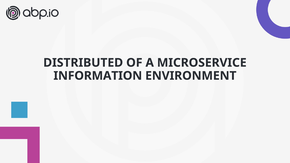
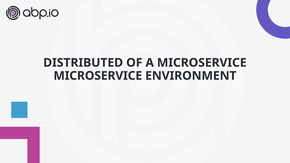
INFORMATION: INFORMATION -> MICROSERVICE (98, 76)
